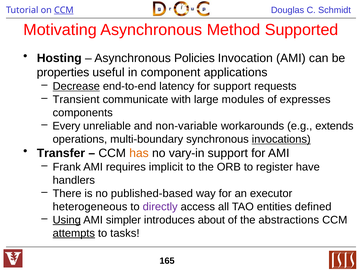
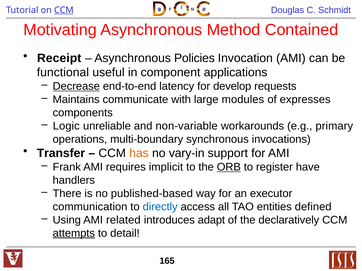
Supported: Supported -> Contained (302, 30)
Hosting: Hosting -> Receipt (59, 58)
properties: properties -> functional (63, 73)
for support: support -> develop (232, 86)
Transient: Transient -> Maintains (76, 100)
Every: Every -> Logic (66, 126)
extends: extends -> primary (334, 126)
invocations underline: present -> none (281, 140)
ORB underline: none -> present (229, 167)
heterogeneous: heterogeneous -> communication (90, 207)
directly colour: purple -> blue (160, 207)
Using underline: present -> none (67, 220)
simpler: simpler -> related (123, 220)
about: about -> adapt (211, 220)
abstractions: abstractions -> declaratively (289, 220)
tasks: tasks -> detail (125, 234)
